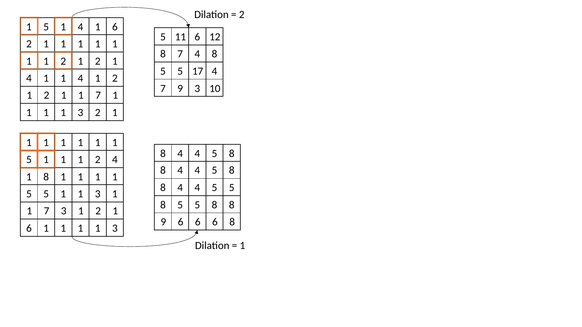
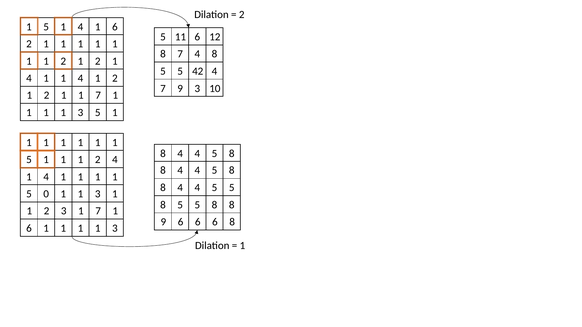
17: 17 -> 42 (198, 71)
3 2: 2 -> 5 (98, 113)
8: 8 -> 4 (46, 177)
5: 5 -> 0 (46, 194)
7: 7 -> 2 (47, 211)
3 1 2: 2 -> 7 (98, 211)
